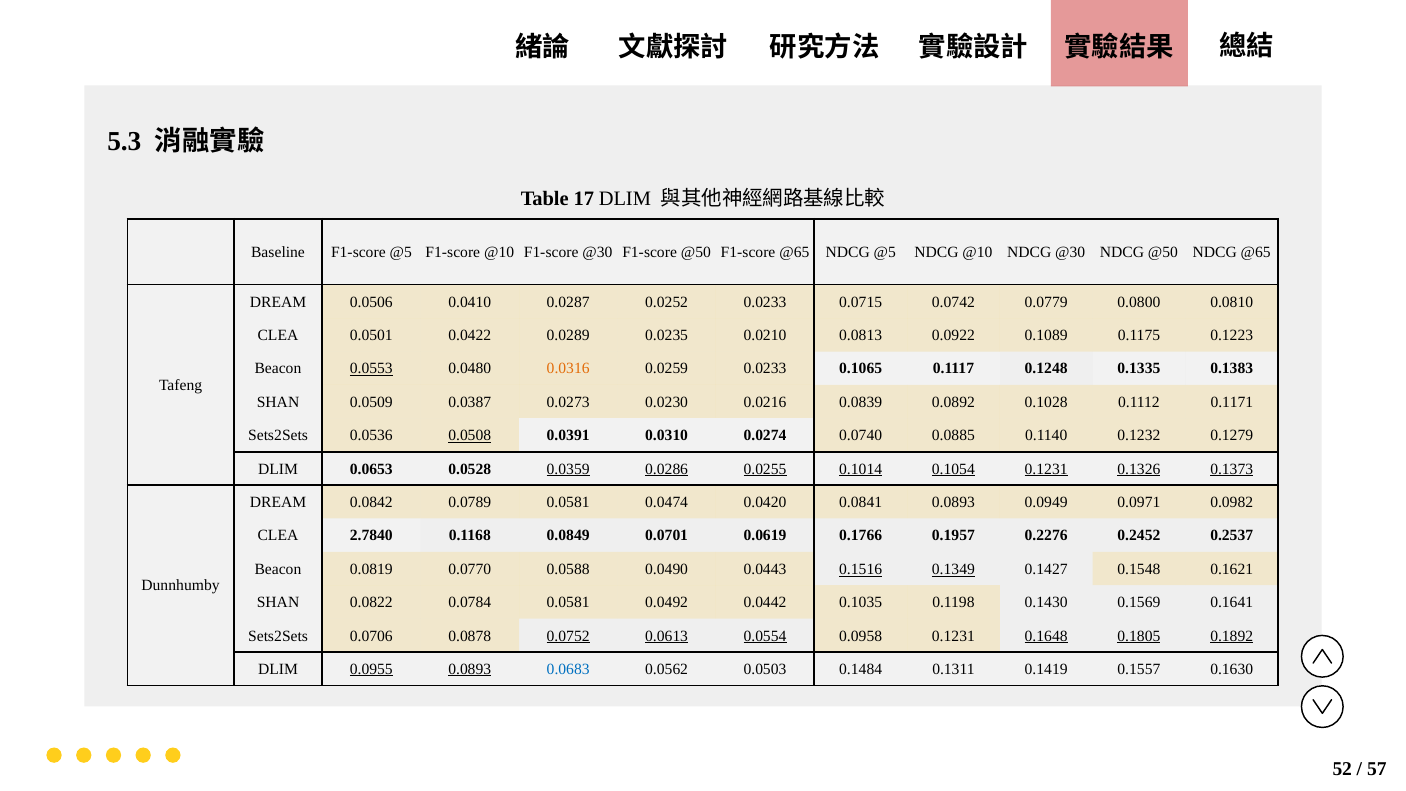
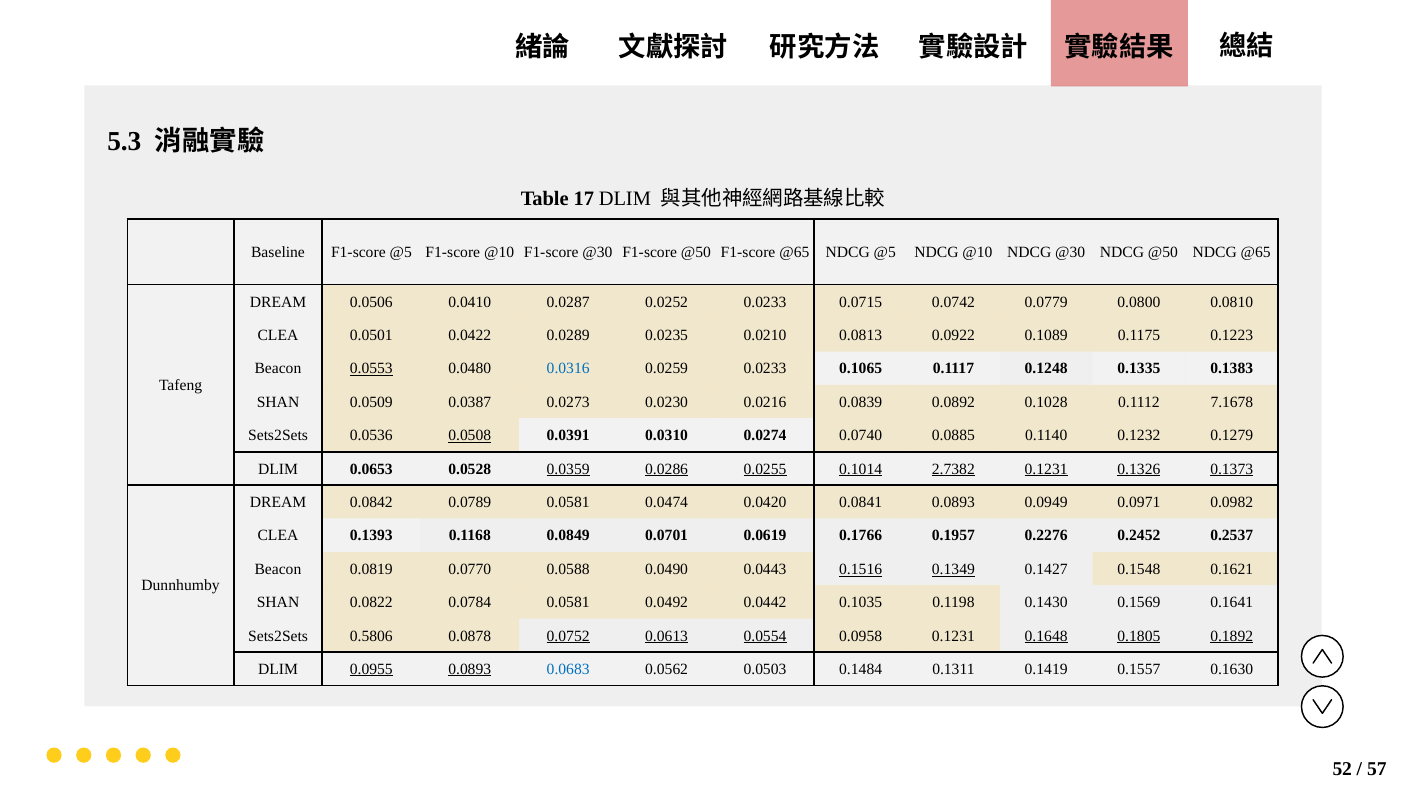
0.0316 colour: orange -> blue (568, 369)
0.1171: 0.1171 -> 7.1678 (1232, 402)
0.1054: 0.1054 -> 2.7382 (953, 469)
2.7840: 2.7840 -> 0.1393 (371, 536)
0.0706: 0.0706 -> 0.5806 (371, 636)
